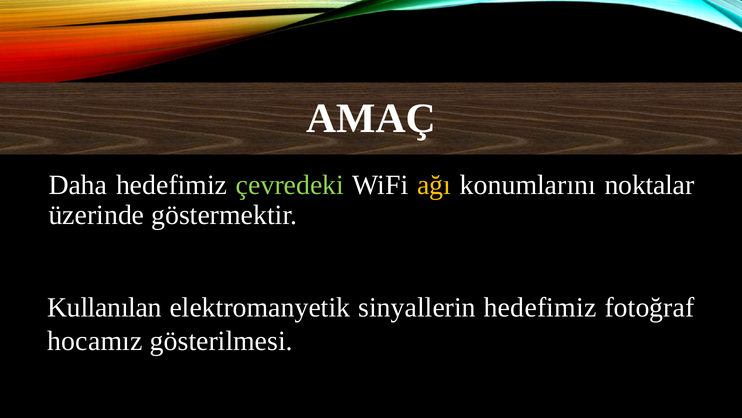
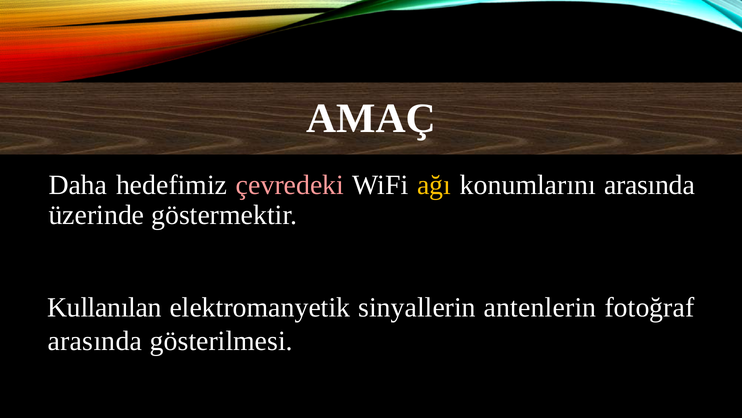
çevredeki colour: light green -> pink (290, 185)
konumlarını noktalar: noktalar -> arasında (650, 185)
sinyallerin hedefimiz: hedefimiz -> antenlerin (540, 307)
hocamız: hocamız -> arasında (95, 340)
